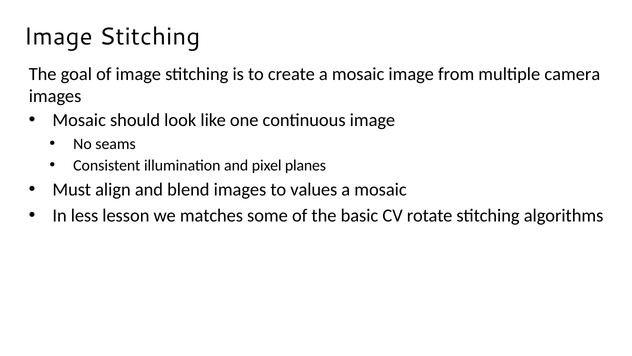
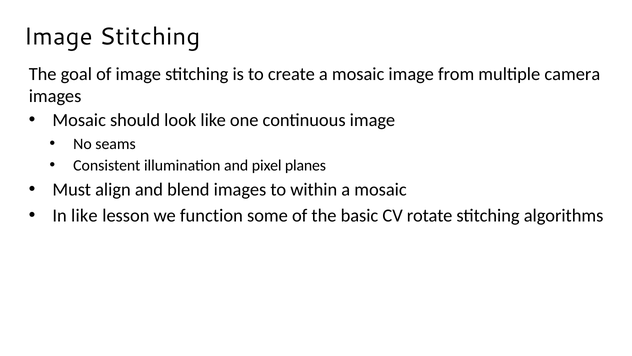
values: values -> within (314, 189)
In less: less -> like (84, 215)
matches: matches -> function (211, 215)
